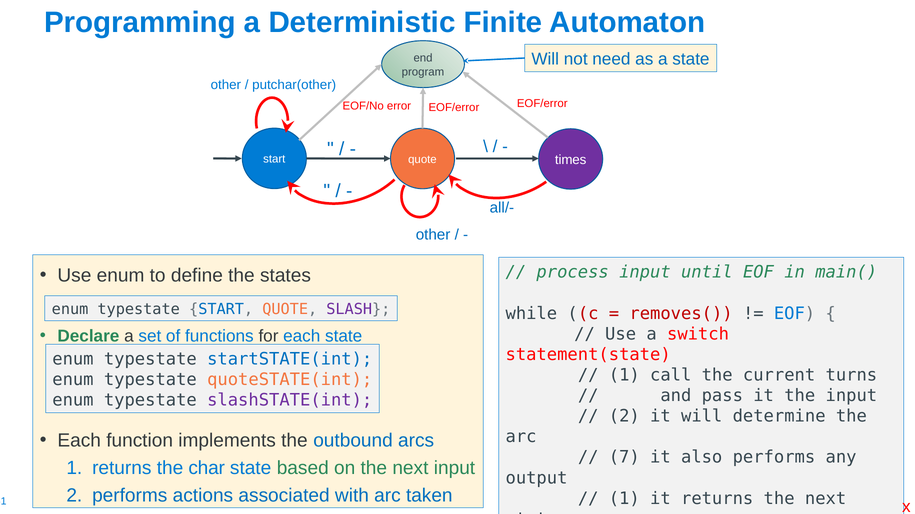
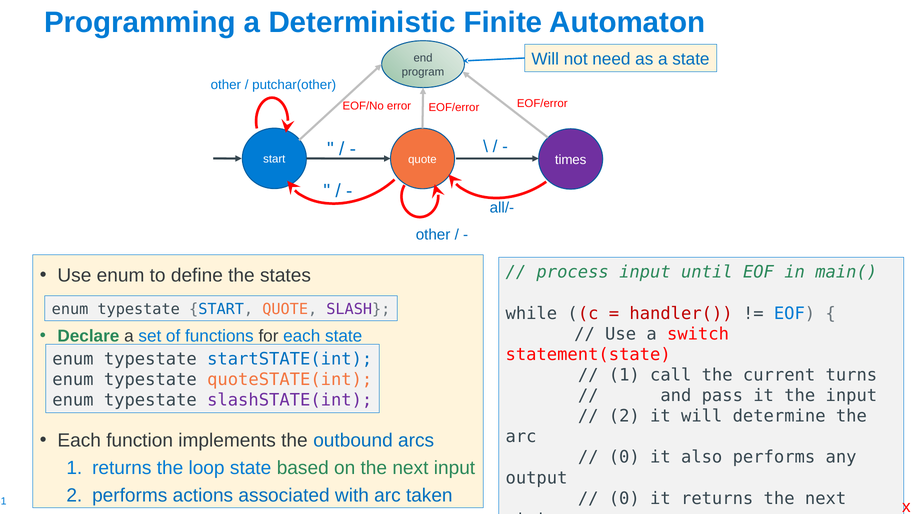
removes(: removes( -> handler( (681, 314)
7: 7 -> 0 (624, 458)
char: char -> loop (207, 469)
1: 1 -> 0 (624, 499)
